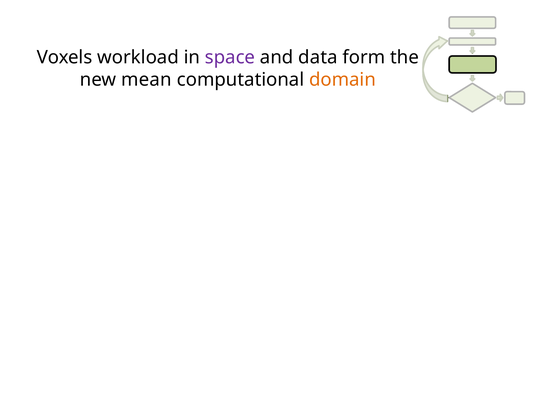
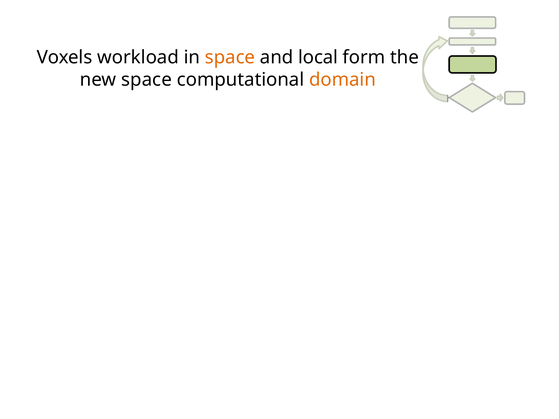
space colour: purple -> orange (230, 57)
data: data -> local (318, 57)
new mean: mean -> space (146, 80)
